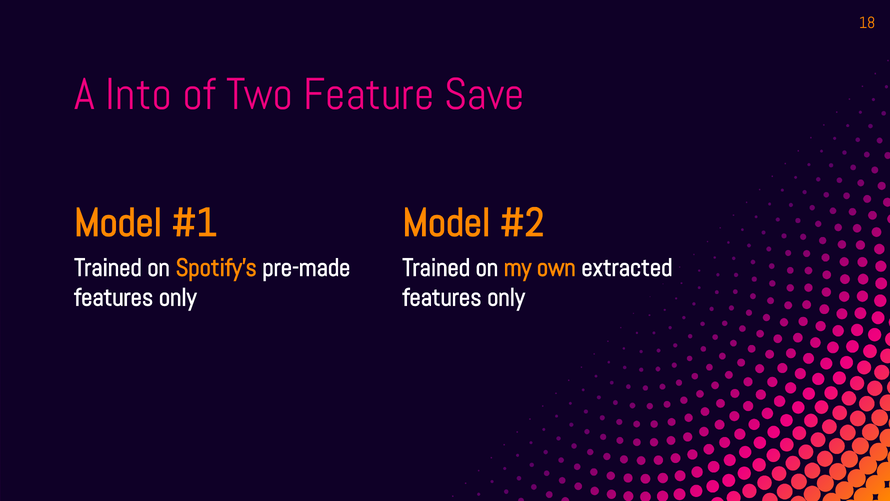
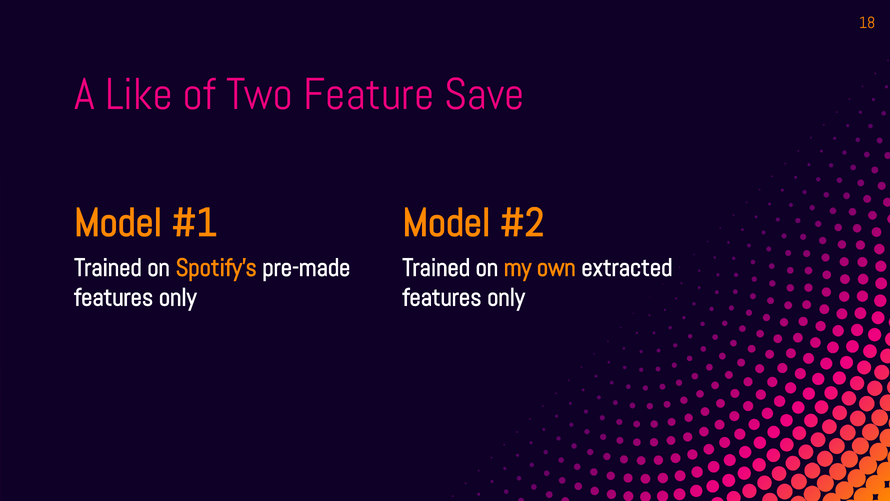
Into: Into -> Like (139, 95)
